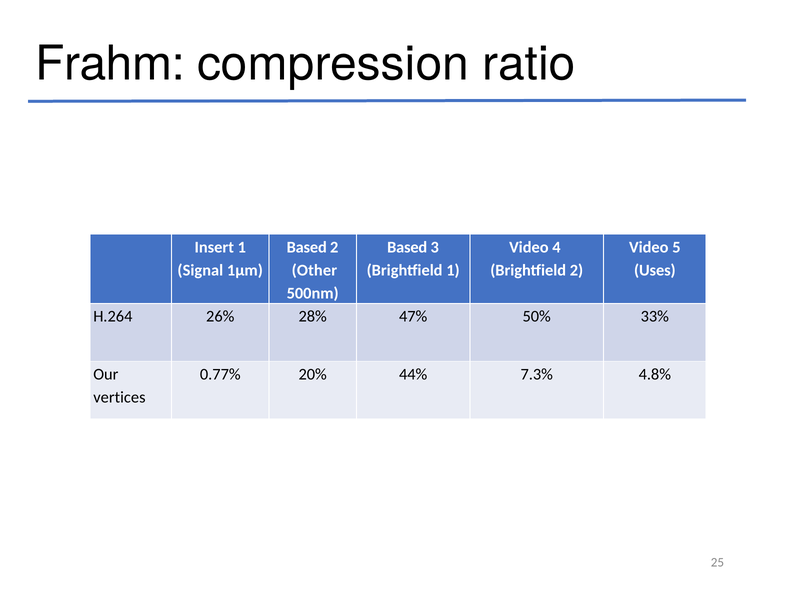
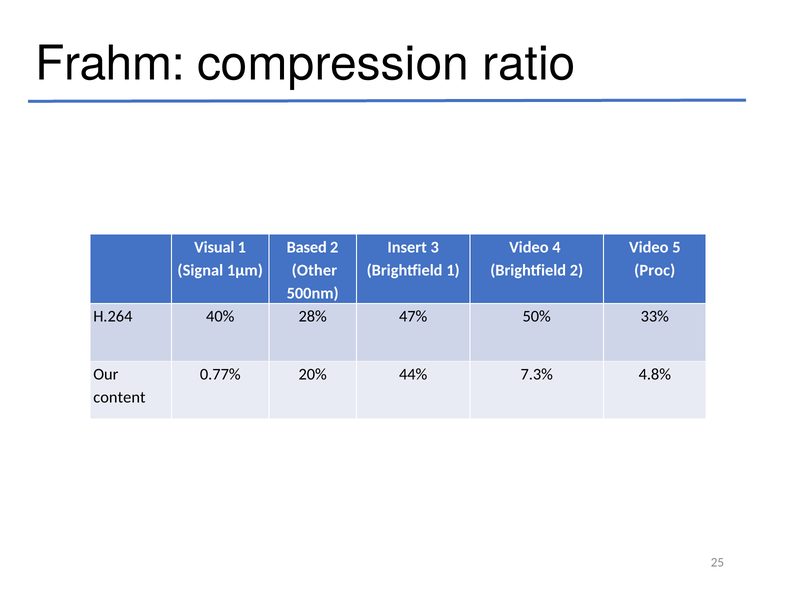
Insert: Insert -> Visual (214, 248)
Based: Based -> Insert (407, 248)
Uses: Uses -> Proc (655, 271)
26%: 26% -> 40% (220, 317)
vertices: vertices -> content (119, 398)
